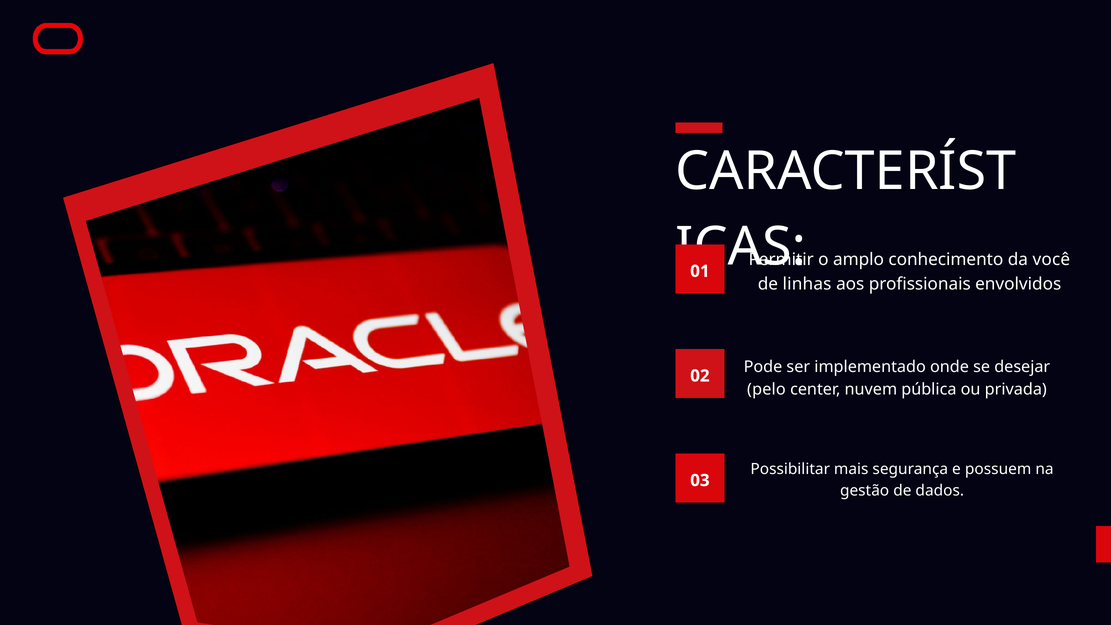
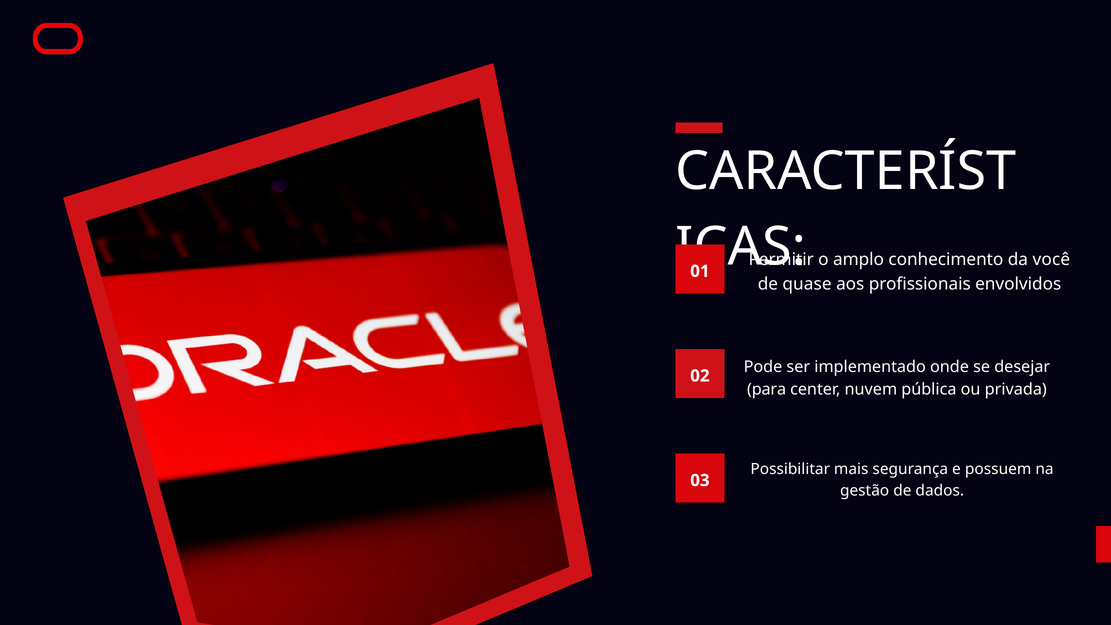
linhas: linhas -> quase (807, 284)
pelo: pelo -> para (767, 389)
